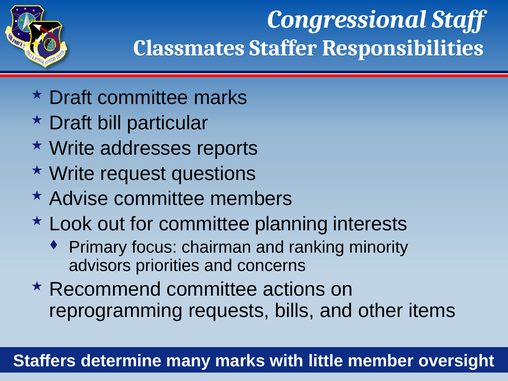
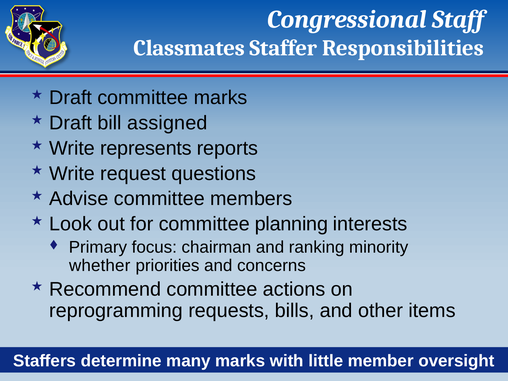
particular: particular -> assigned (167, 123)
addresses: addresses -> represents (146, 148)
advisors: advisors -> whether (100, 266)
